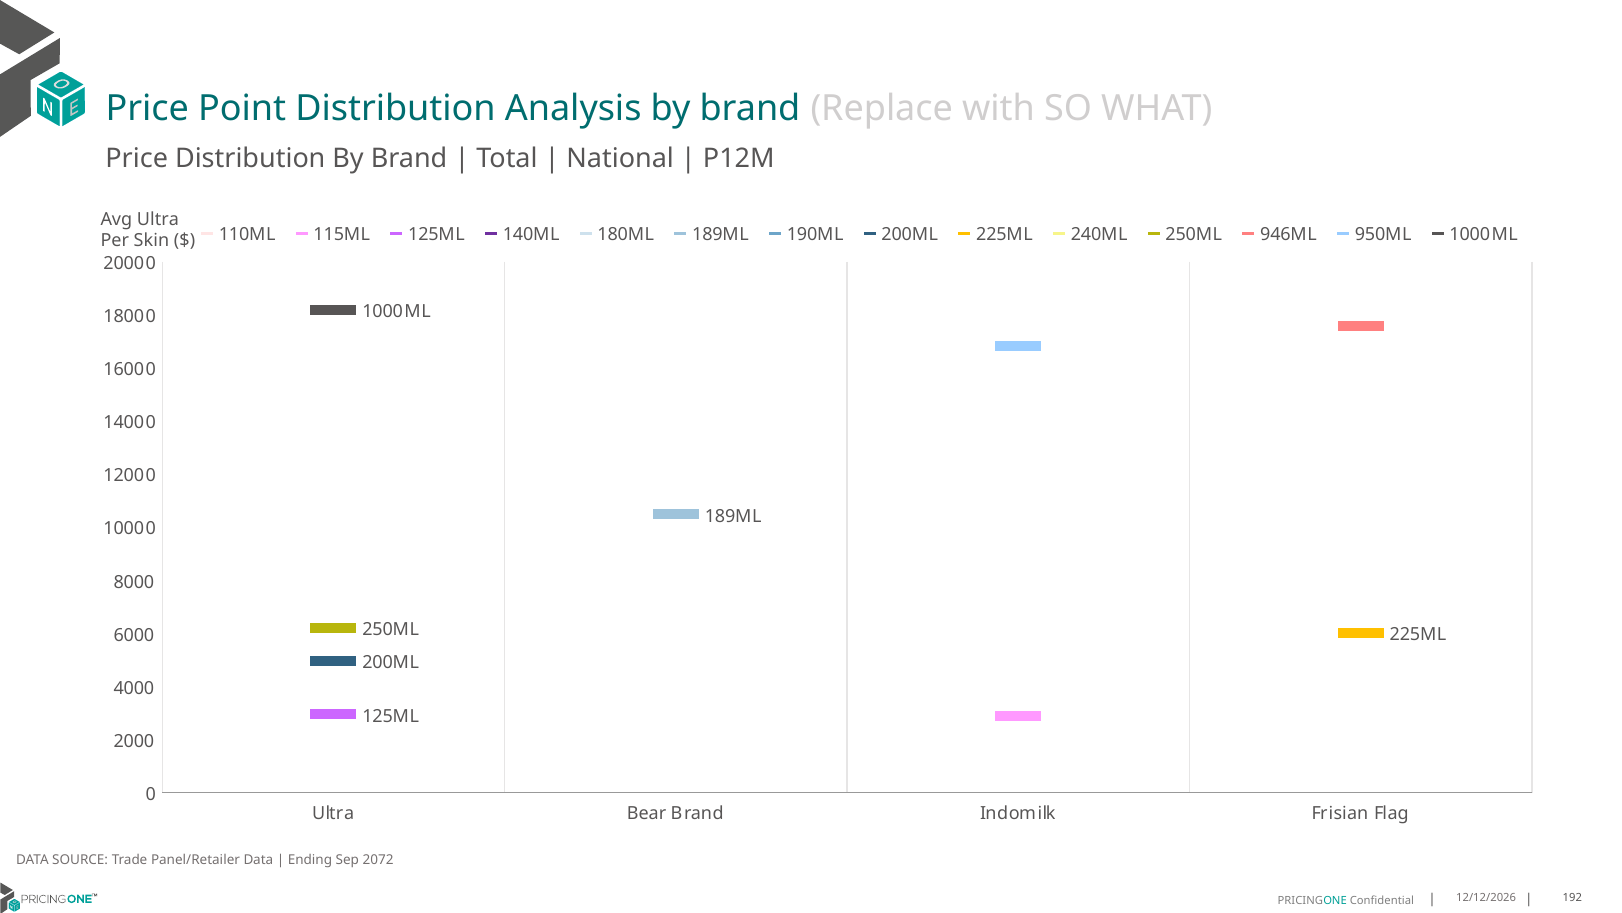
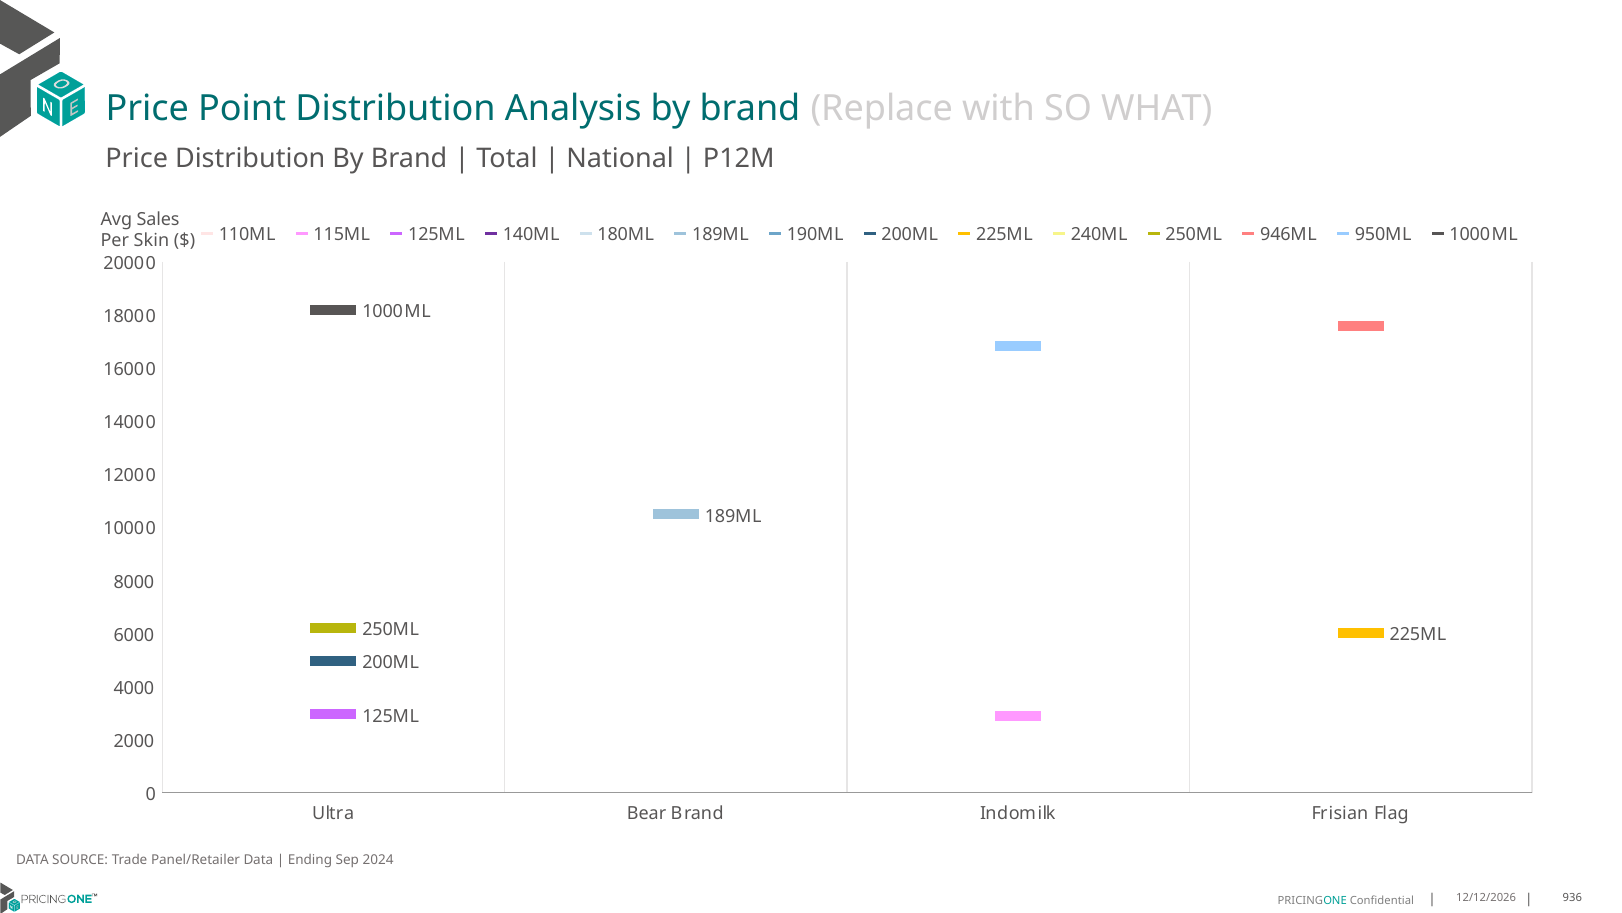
Avg Ultra: Ultra -> Sales (158, 219)
2072: 2072 -> 2024 (378, 859)
192: 192 -> 936 (1572, 897)
